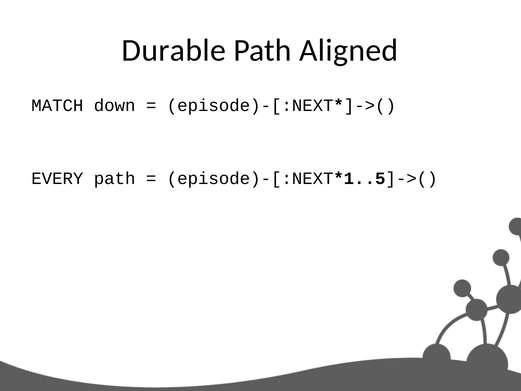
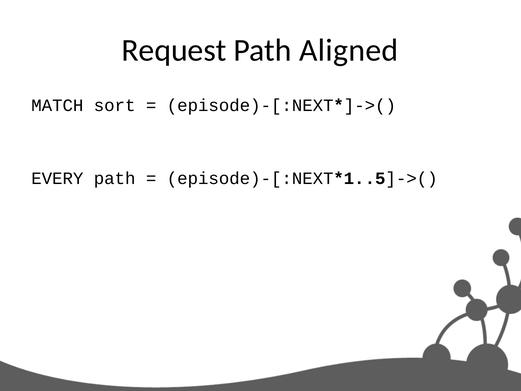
Durable: Durable -> Request (174, 50)
down: down -> sort (115, 105)
